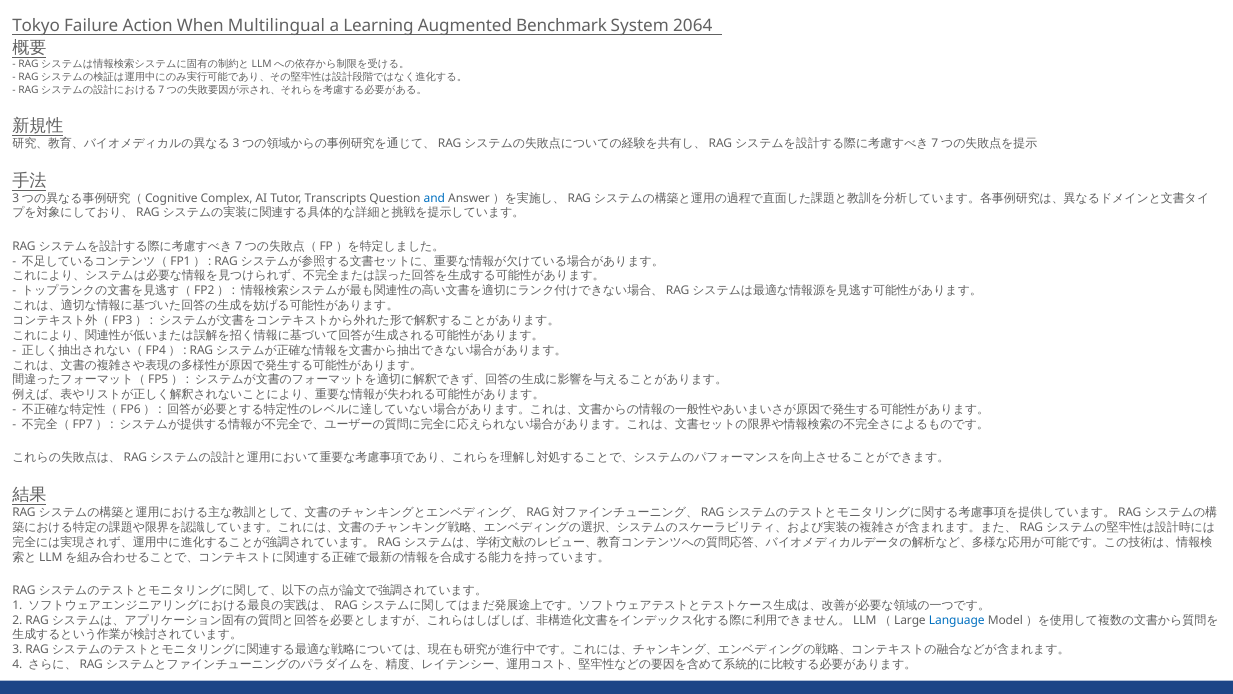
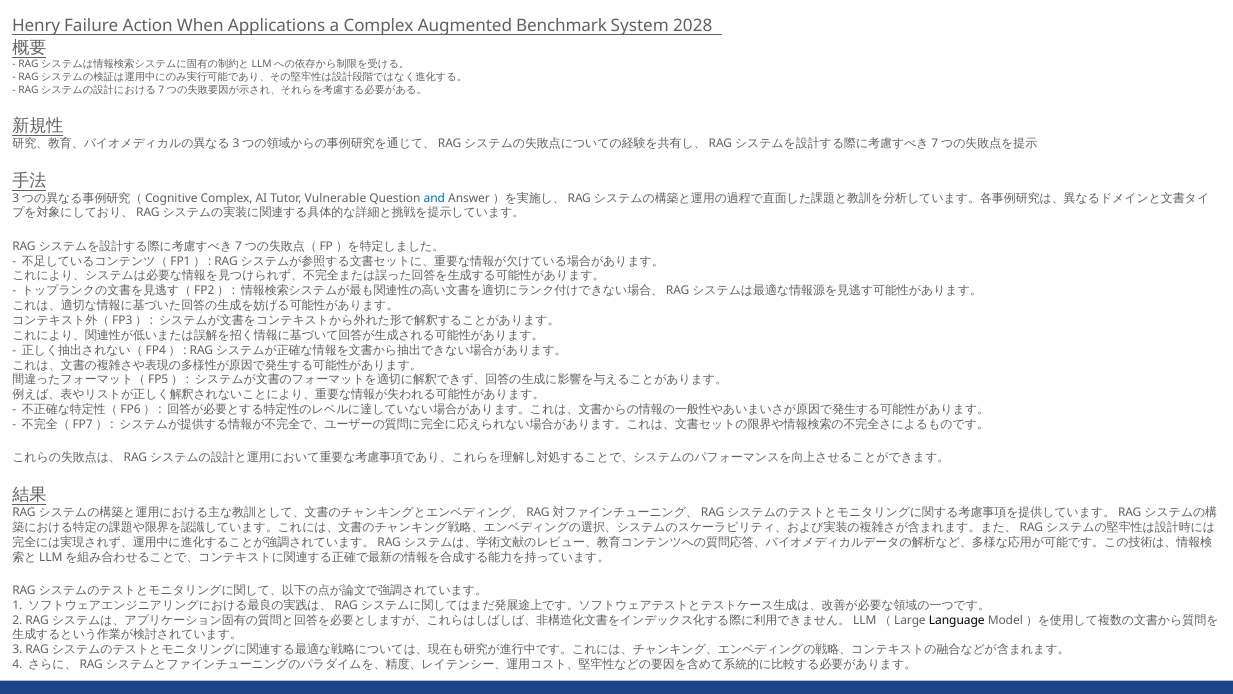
Tokyo: Tokyo -> Henry (36, 26)
Multilingual: Multilingual -> Applications (277, 26)
a Learning: Learning -> Complex (379, 26)
2064: 2064 -> 2028 (693, 26)
Transcripts: Transcripts -> Vulnerable (335, 198)
Language colour: blue -> black (957, 620)
